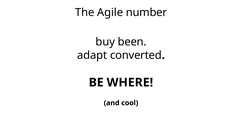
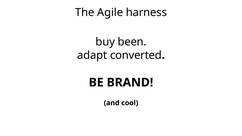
number: number -> harness (146, 12)
WHERE: WHERE -> BRAND (130, 83)
